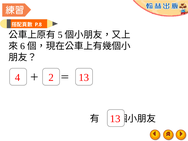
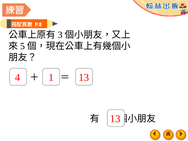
5: 5 -> 3 (60, 35)
6: 6 -> 5 (23, 46)
2: 2 -> 1 (51, 77)
